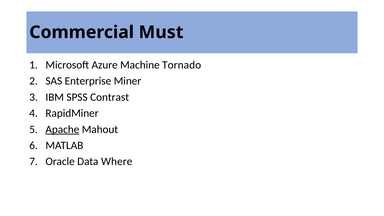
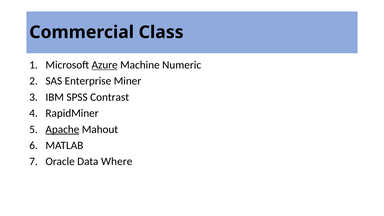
Must: Must -> Class (161, 32)
Azure underline: none -> present (105, 65)
Tornado: Tornado -> Numeric (182, 65)
